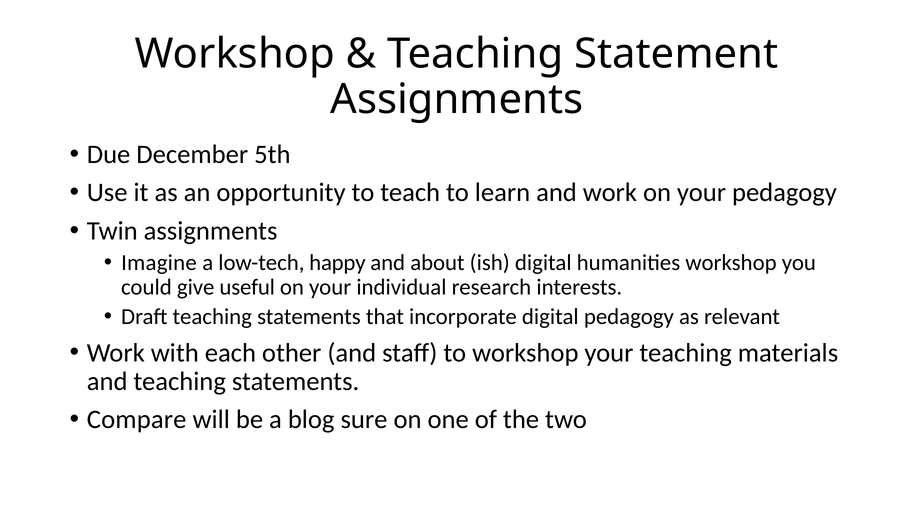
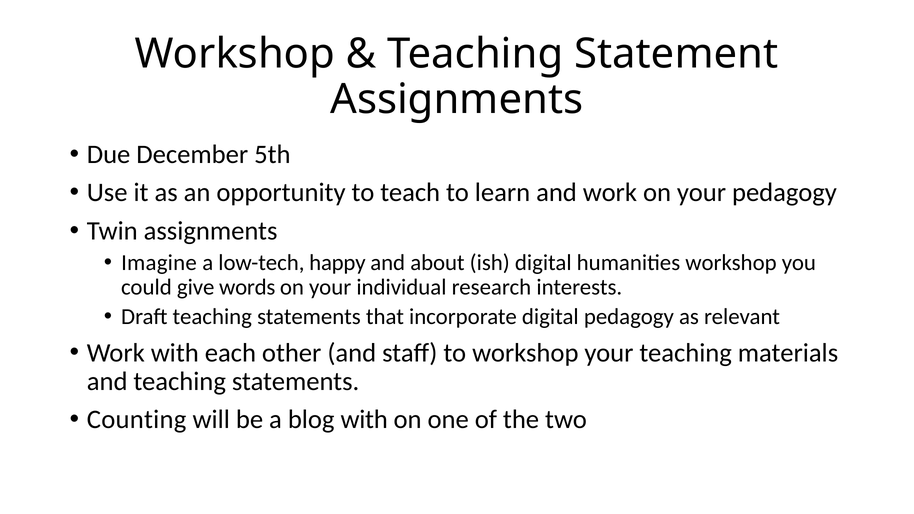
useful: useful -> words (247, 287)
Compare: Compare -> Counting (137, 420)
blog sure: sure -> with (364, 420)
